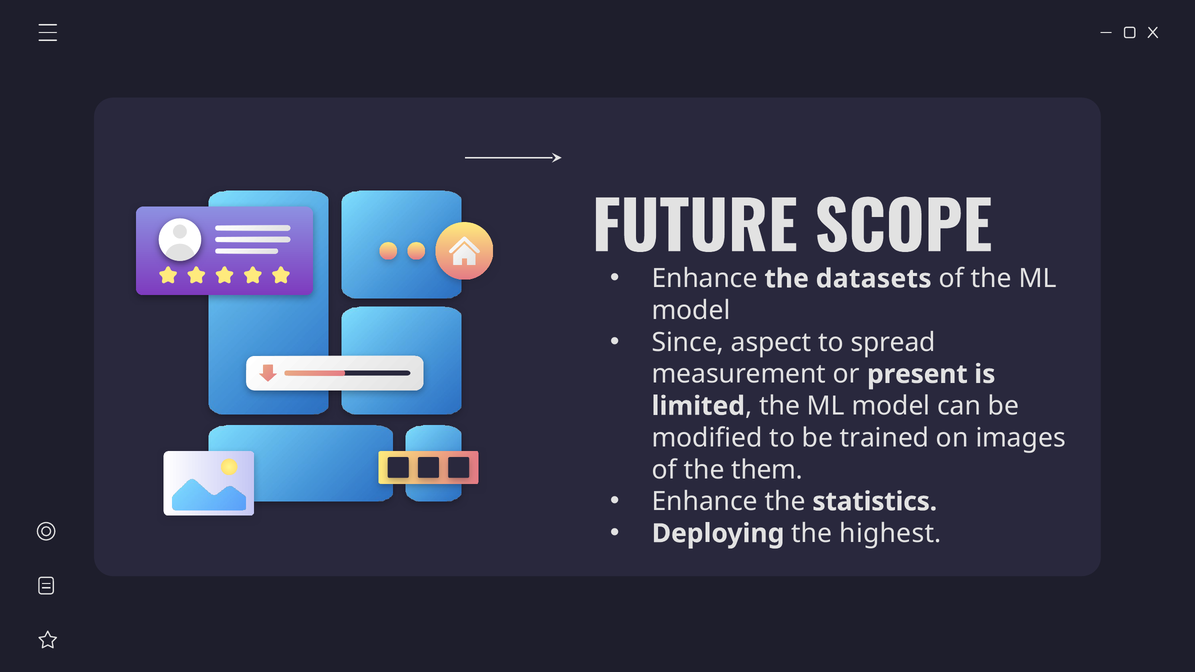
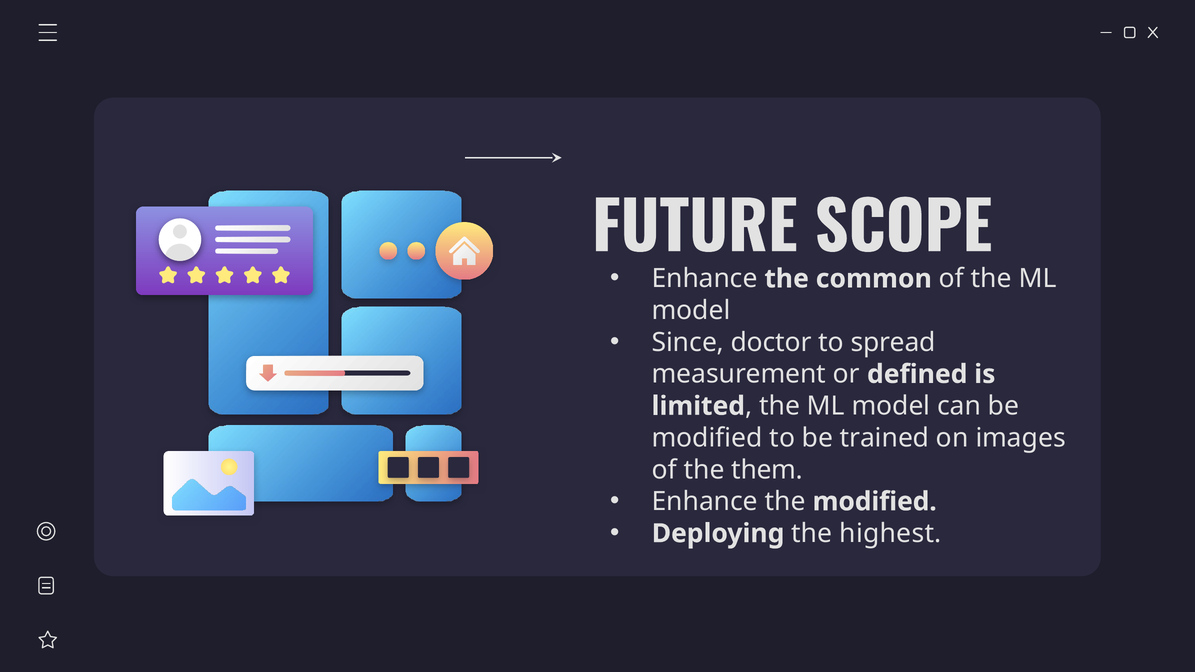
datasets: datasets -> common (874, 279)
aspect: aspect -> doctor (771, 342)
present: present -> defined (917, 374)
the statistics: statistics -> modified (875, 502)
